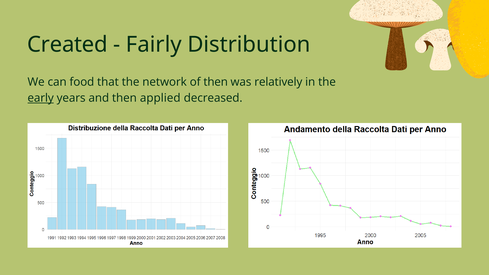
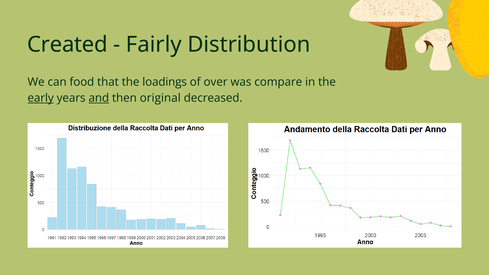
network: network -> loadings (165, 82)
of then: then -> over (216, 82)
relatively: relatively -> compare (278, 82)
and underline: none -> present (99, 98)
applied: applied -> original (160, 98)
